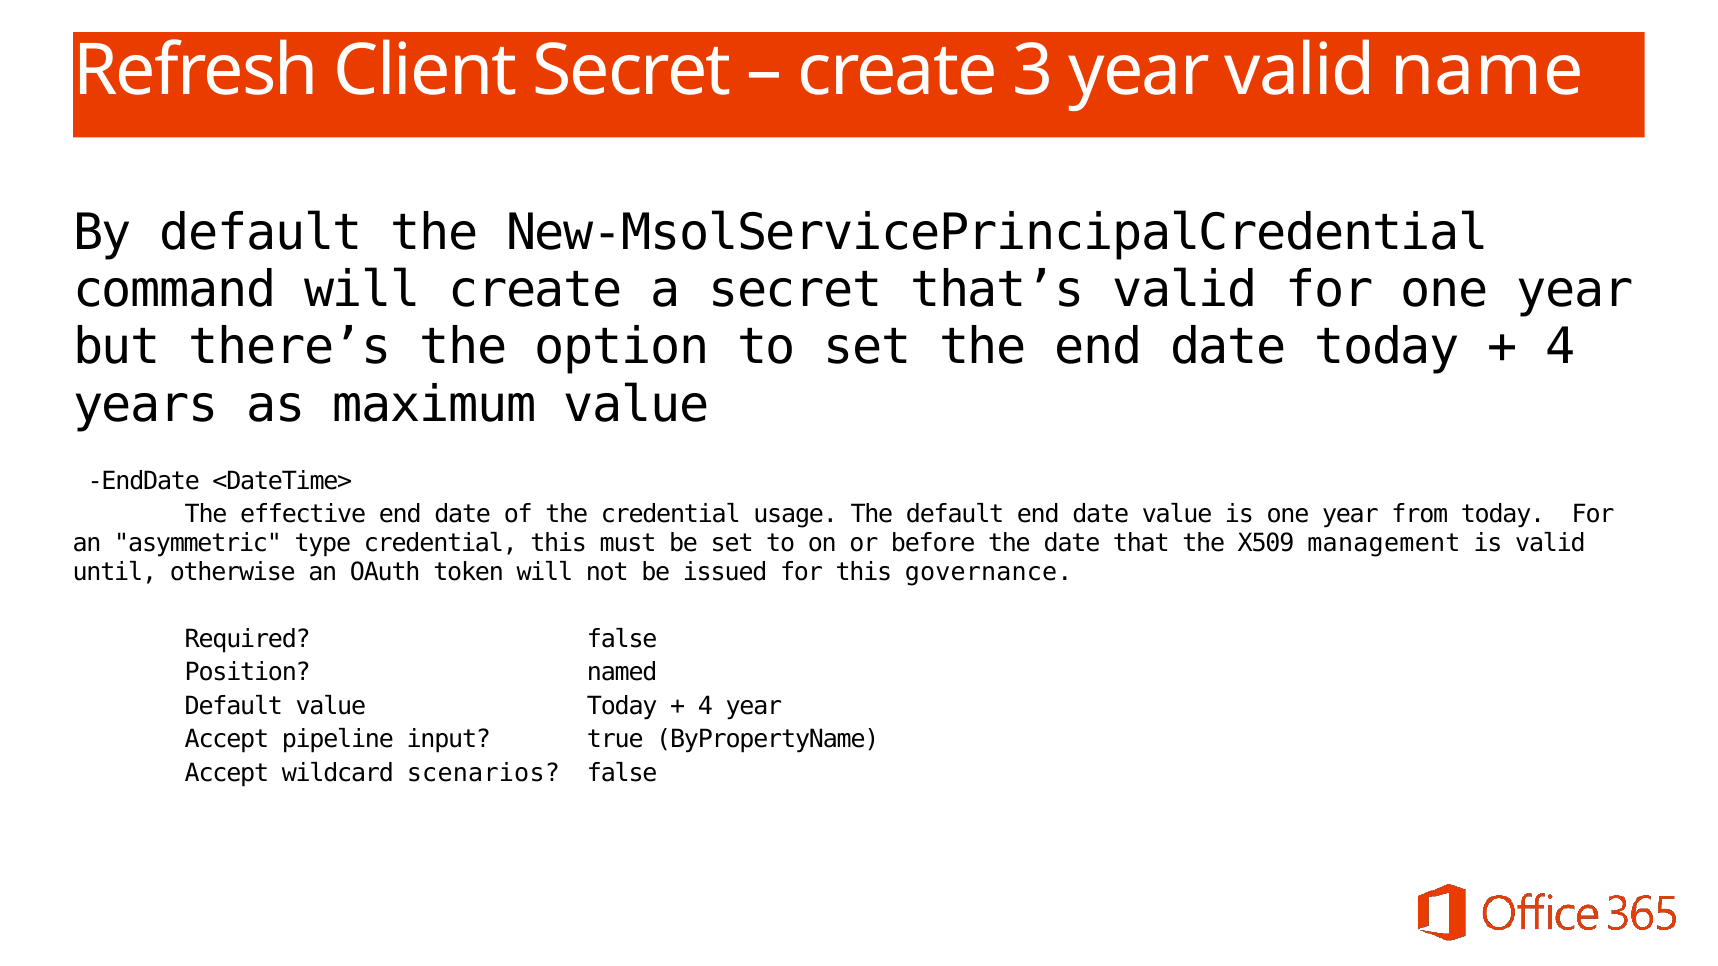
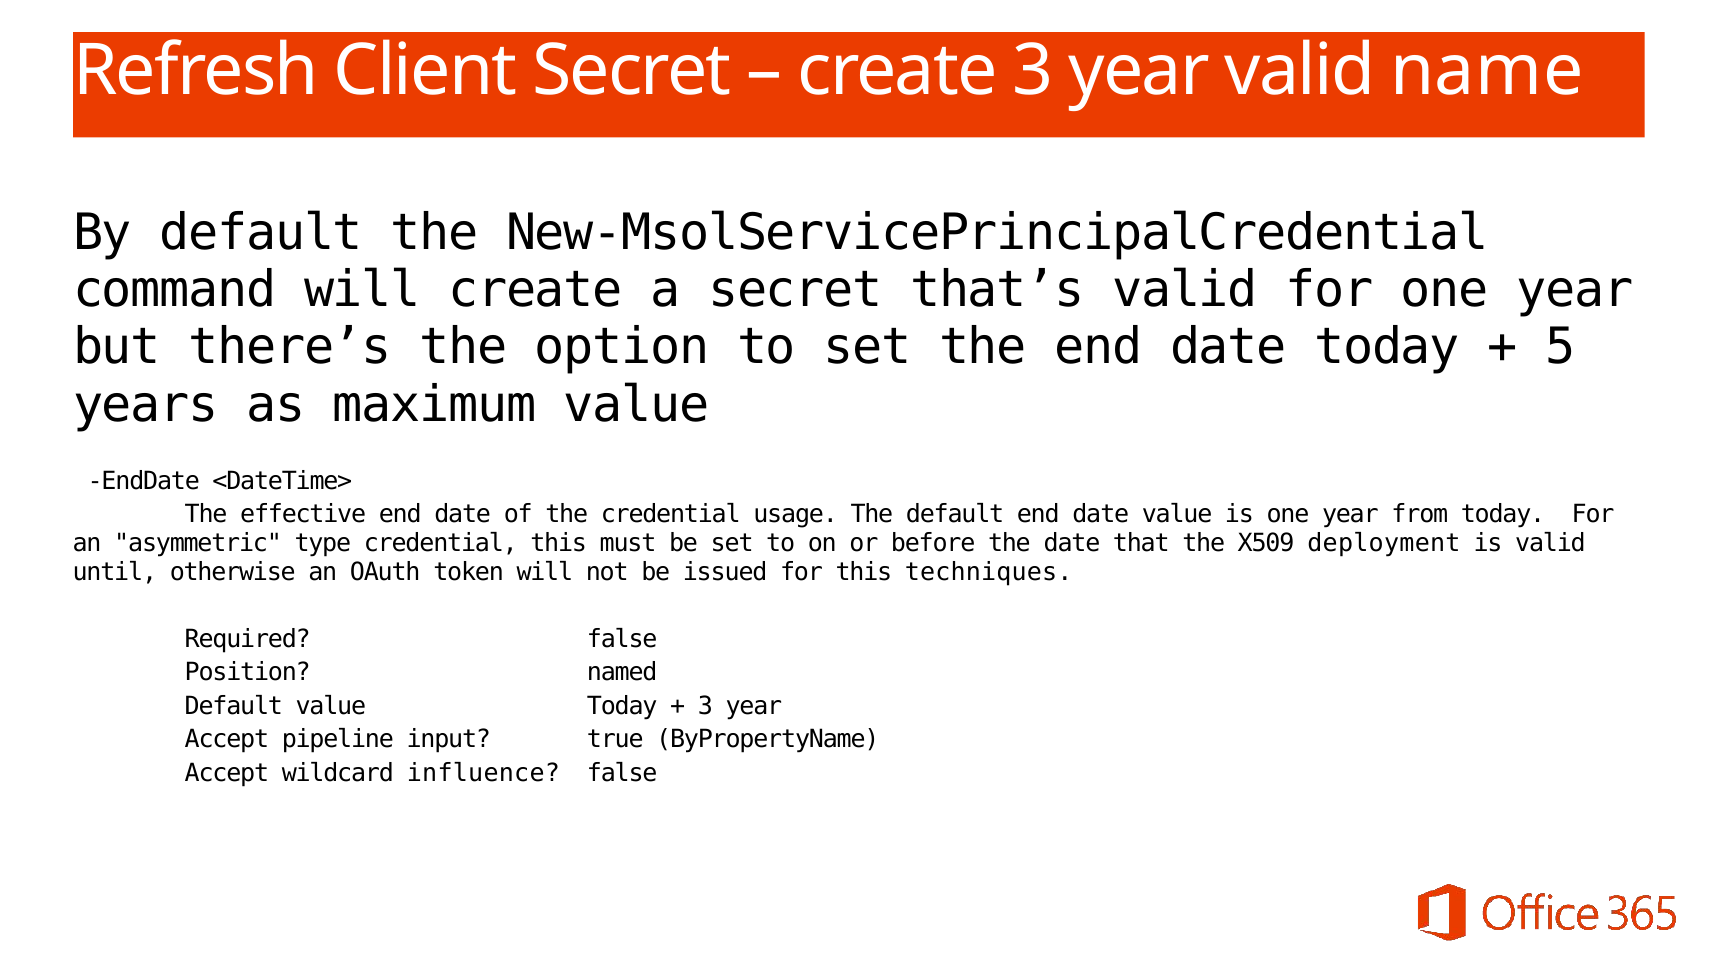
4: 4 -> 5 (1560, 348)
management: management -> deployment (1384, 544)
governance: governance -> techniques (989, 572)
4: 4 -> 3 (705, 707)
scenarios: scenarios -> influence (483, 774)
